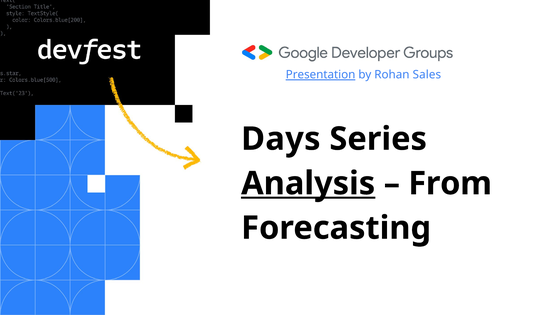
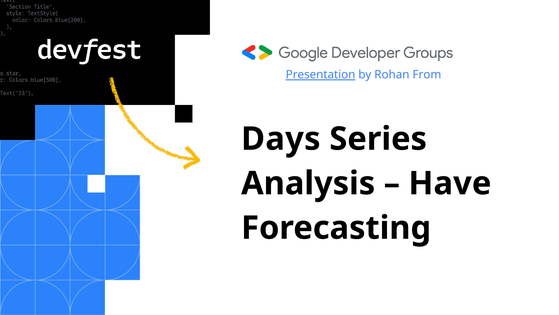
Sales: Sales -> From (427, 75)
Analysis underline: present -> none (308, 183)
From: From -> Have (450, 183)
